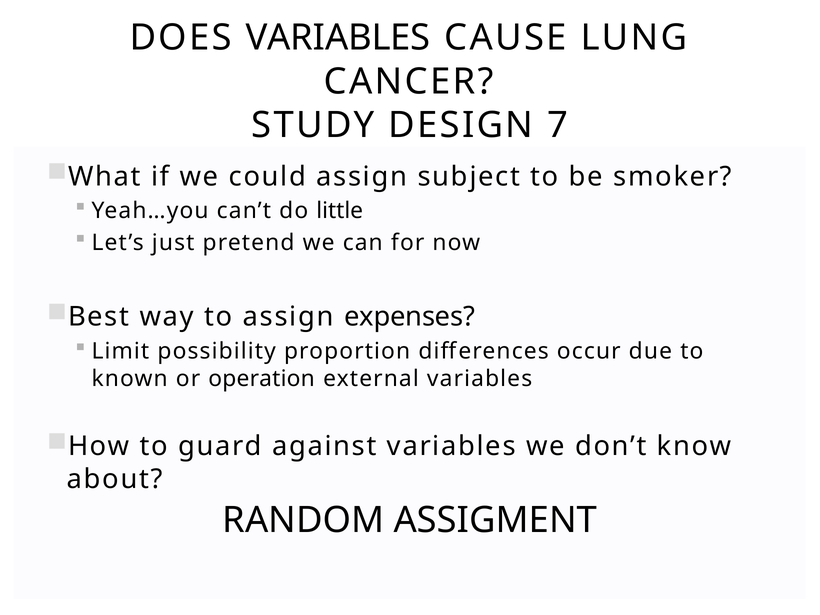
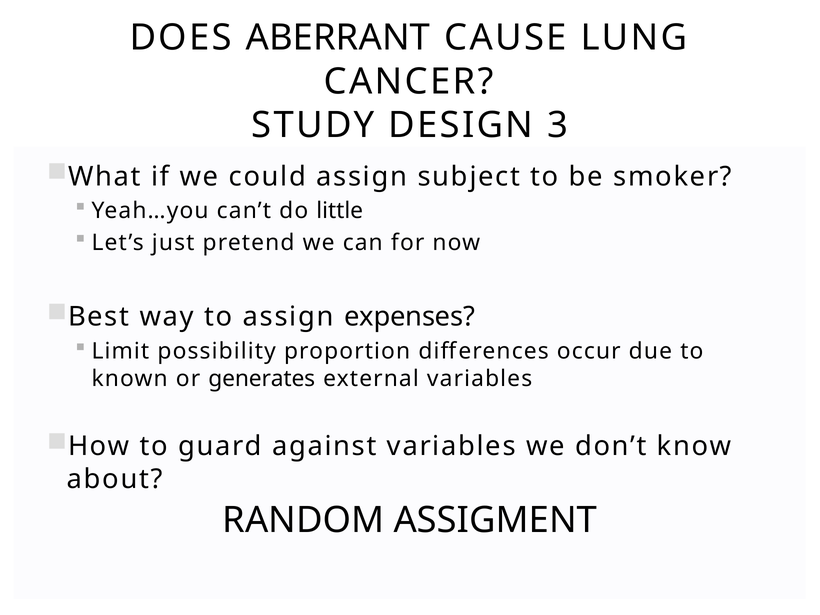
DOES VARIABLES: VARIABLES -> ABERRANT (338, 38)
7: 7 -> 3 (558, 125)
operation: operation -> generates (262, 379)
